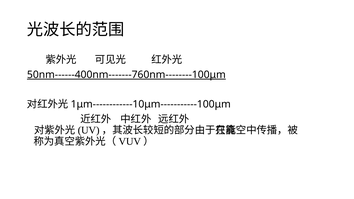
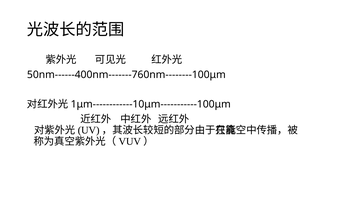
50nm------400nm-------760nm--------100μm underline: present -> none (126, 75)
